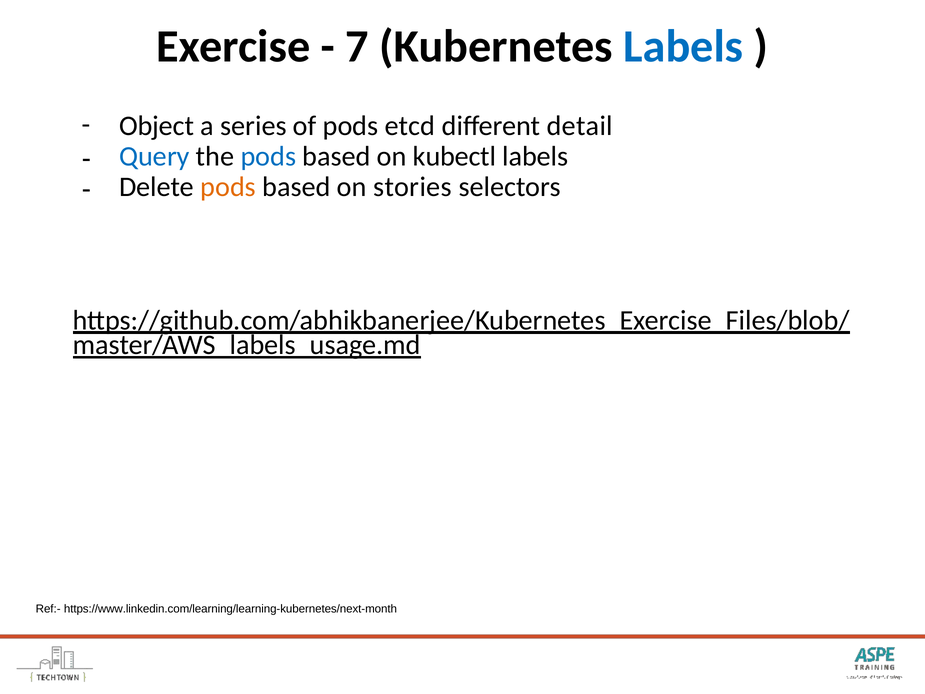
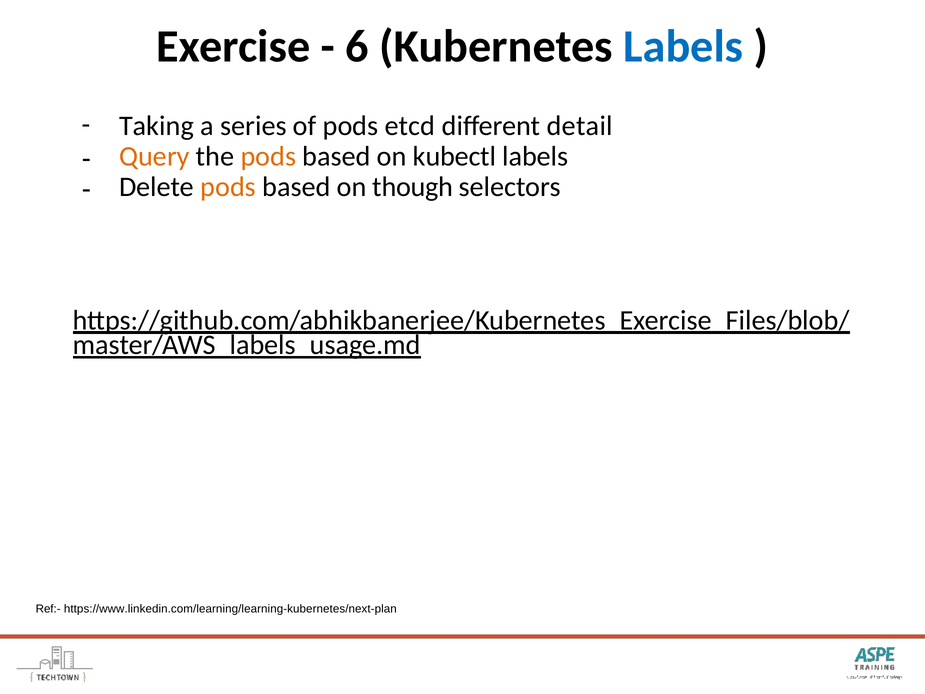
7: 7 -> 6 (357, 47)
Object: Object -> Taking (157, 126)
Query colour: blue -> orange (154, 156)
pods colour: blue -> orange (268, 156)
stories: stories -> though (413, 187)
https://www.linkedin.com/learning/learning-kubernetes/next-month: https://www.linkedin.com/learning/learning-kubernetes/next-month -> https://www.linkedin.com/learning/learning-kubernetes/next-plan (230, 609)
